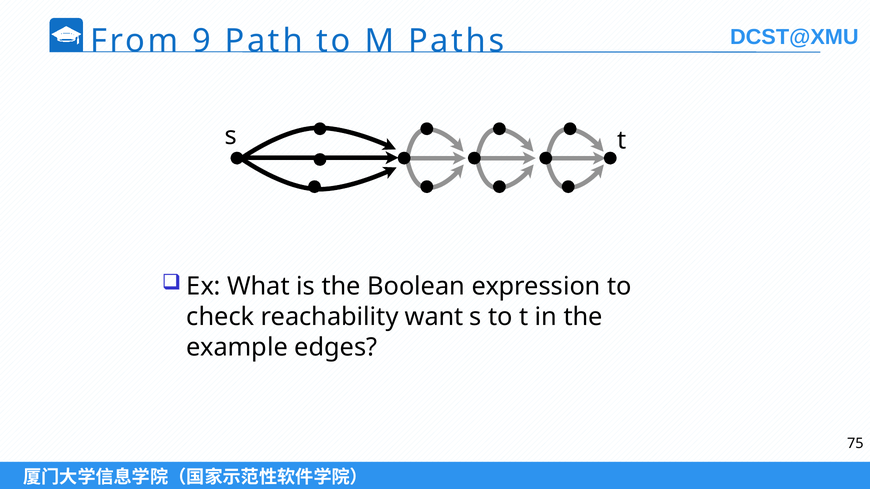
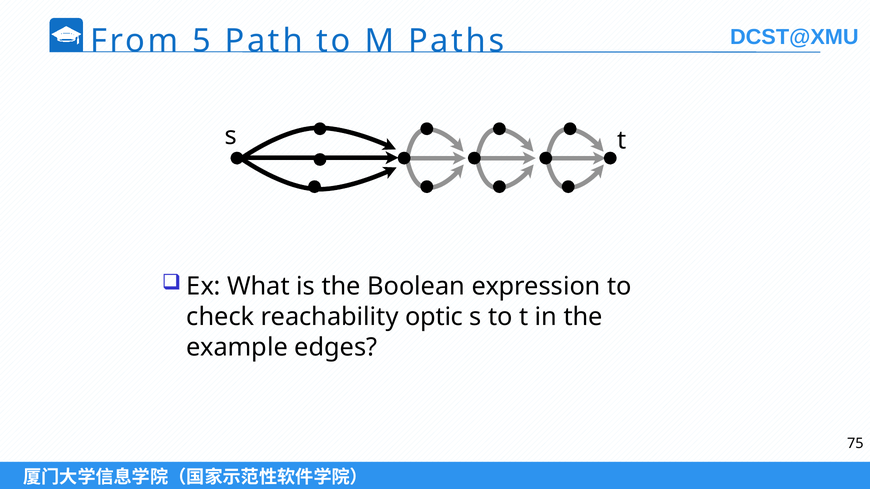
9: 9 -> 5 (201, 41)
want: want -> optic (434, 317)
